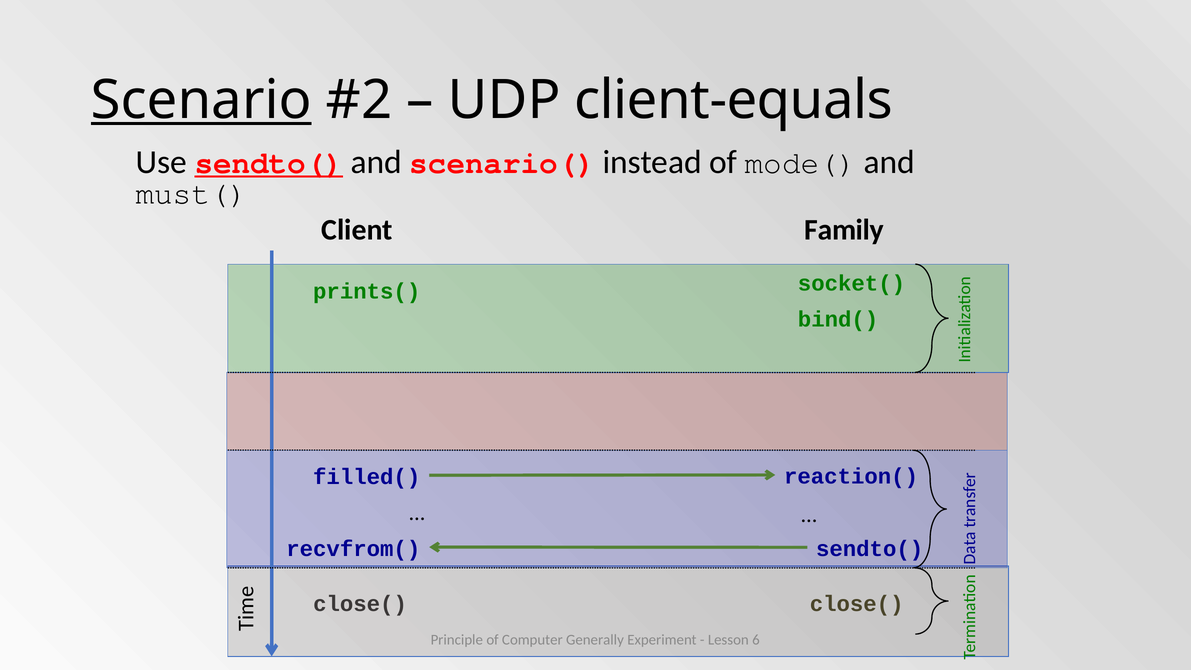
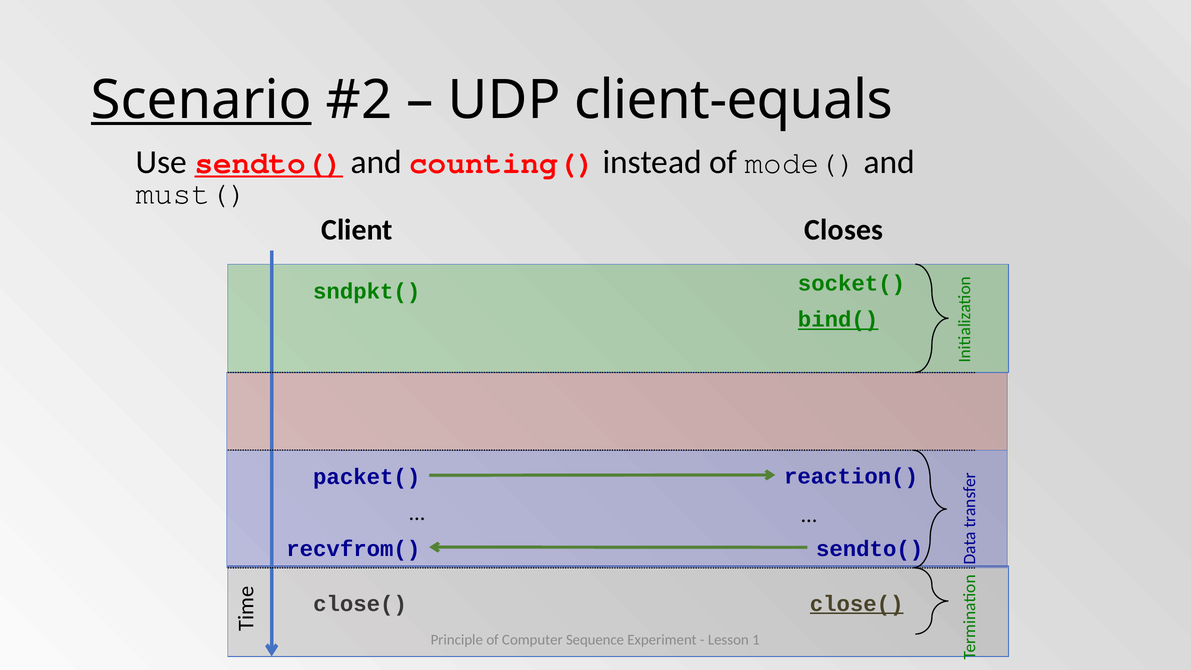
scenario(: scenario( -> counting( (502, 163)
Family: Family -> Closes (844, 230)
prints(: prints( -> sndpkt( (367, 291)
bind( underline: none -> present (838, 320)
filled(: filled( -> packet( (367, 477)
close( underline: none -> present (857, 604)
Generally: Generally -> Sequence (595, 640)
6: 6 -> 1 (756, 640)
